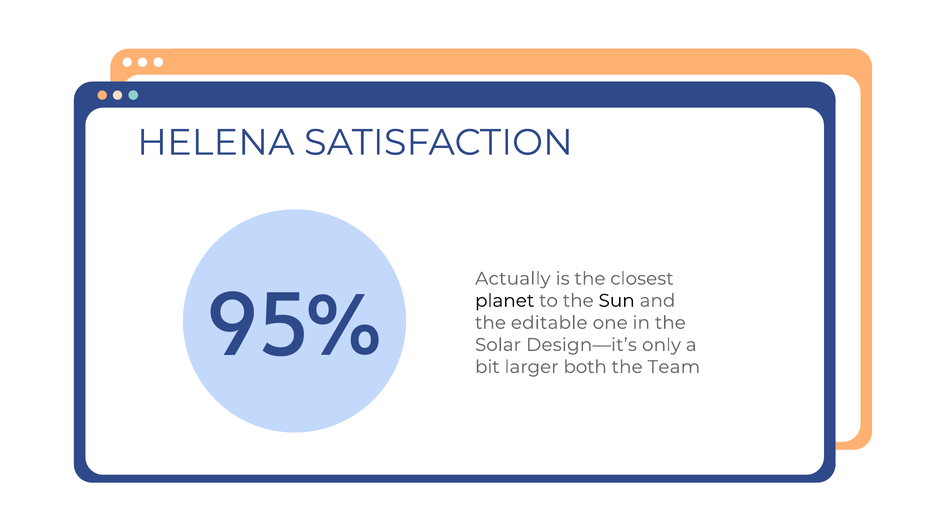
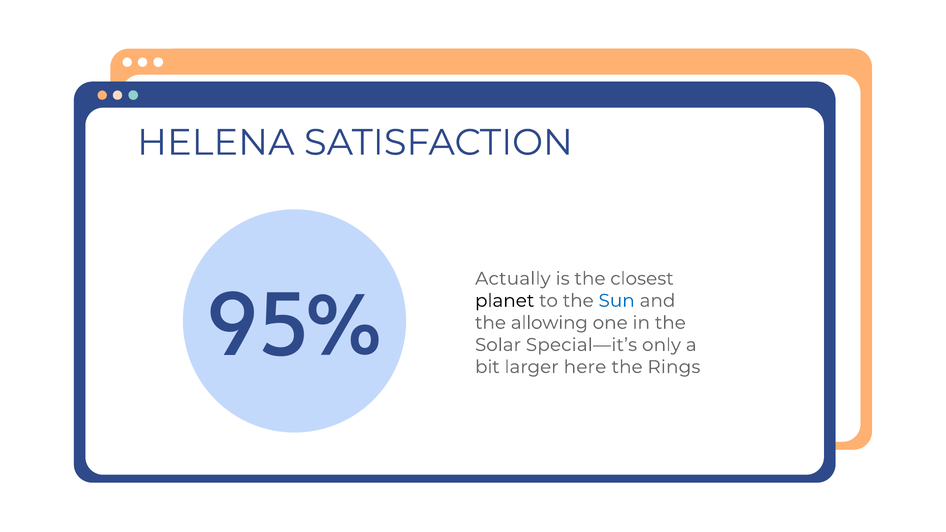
Sun colour: black -> blue (617, 301)
editable: editable -> allowing (549, 323)
Design—it’s: Design—it’s -> Special—it’s (581, 345)
both: both -> here (585, 367)
Team: Team -> Rings (674, 367)
